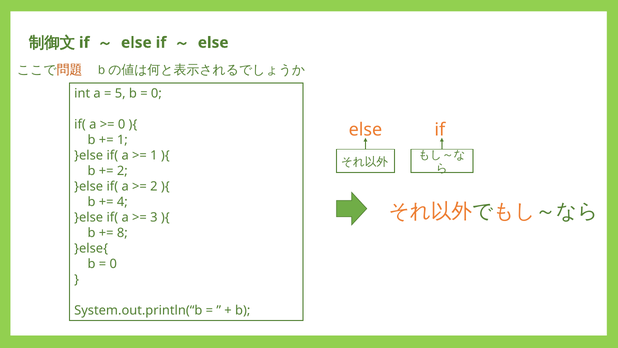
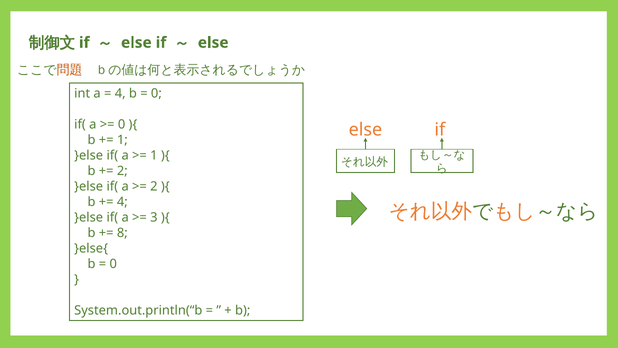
5: 5 -> 4 (120, 94)
